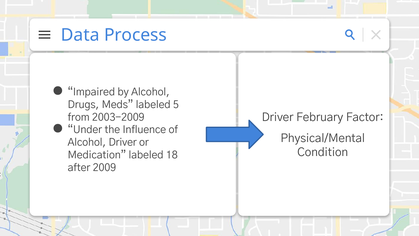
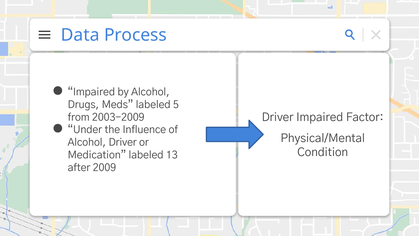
Driver February: February -> Impaired (320, 117)
18: 18 -> 13 (172, 155)
